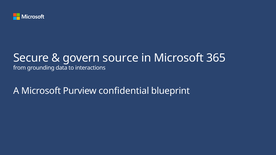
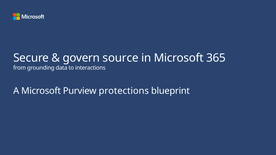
confidential: confidential -> protections (124, 91)
